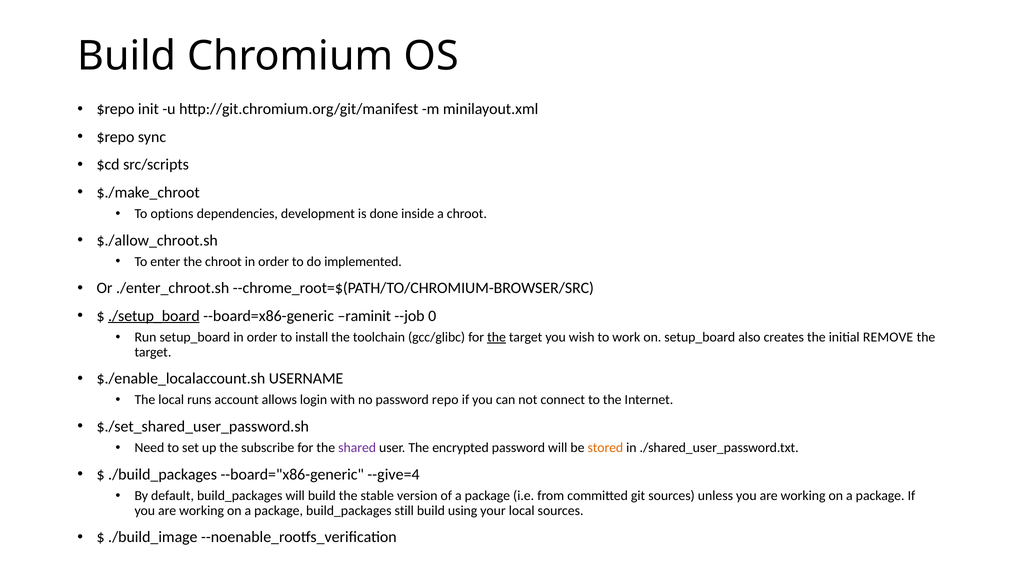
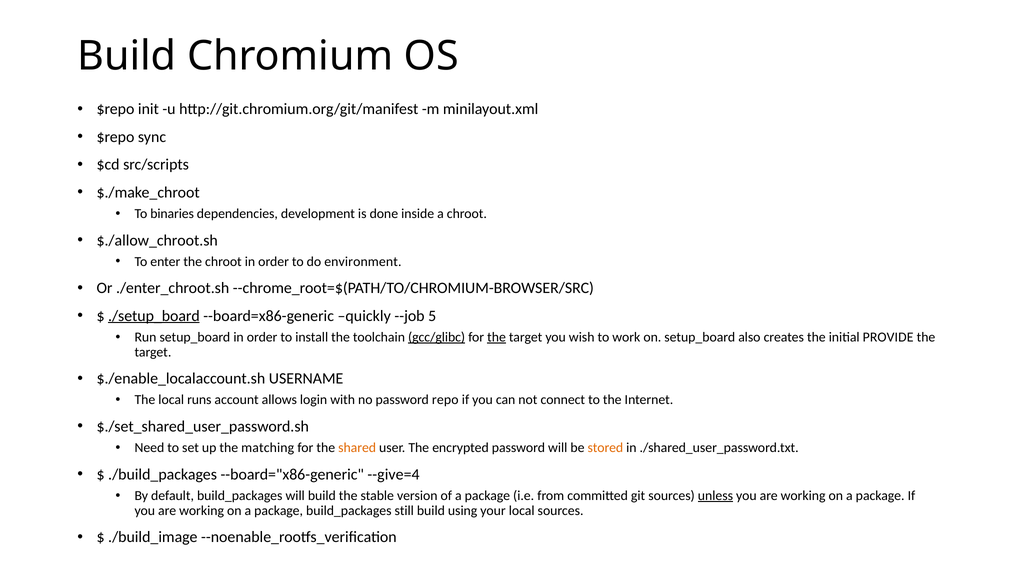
options: options -> binaries (172, 214)
implemented: implemented -> environment (363, 262)
raminit: raminit -> quickly (364, 316)
0: 0 -> 5 (432, 316)
gcc/glibc underline: none -> present (437, 337)
REMOVE: REMOVE -> PROVIDE (888, 337)
subscribe: subscribe -> matching (268, 448)
shared colour: purple -> orange (357, 448)
unless underline: none -> present (715, 496)
